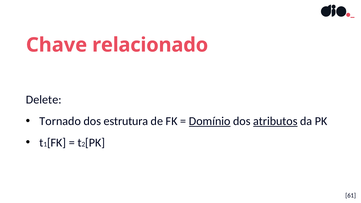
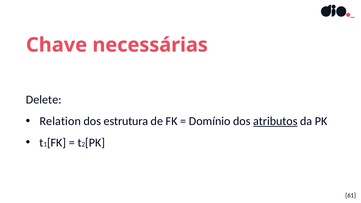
relacionado: relacionado -> necessárias (150, 45)
Tornado: Tornado -> Relation (60, 121)
Domínio underline: present -> none (210, 121)
